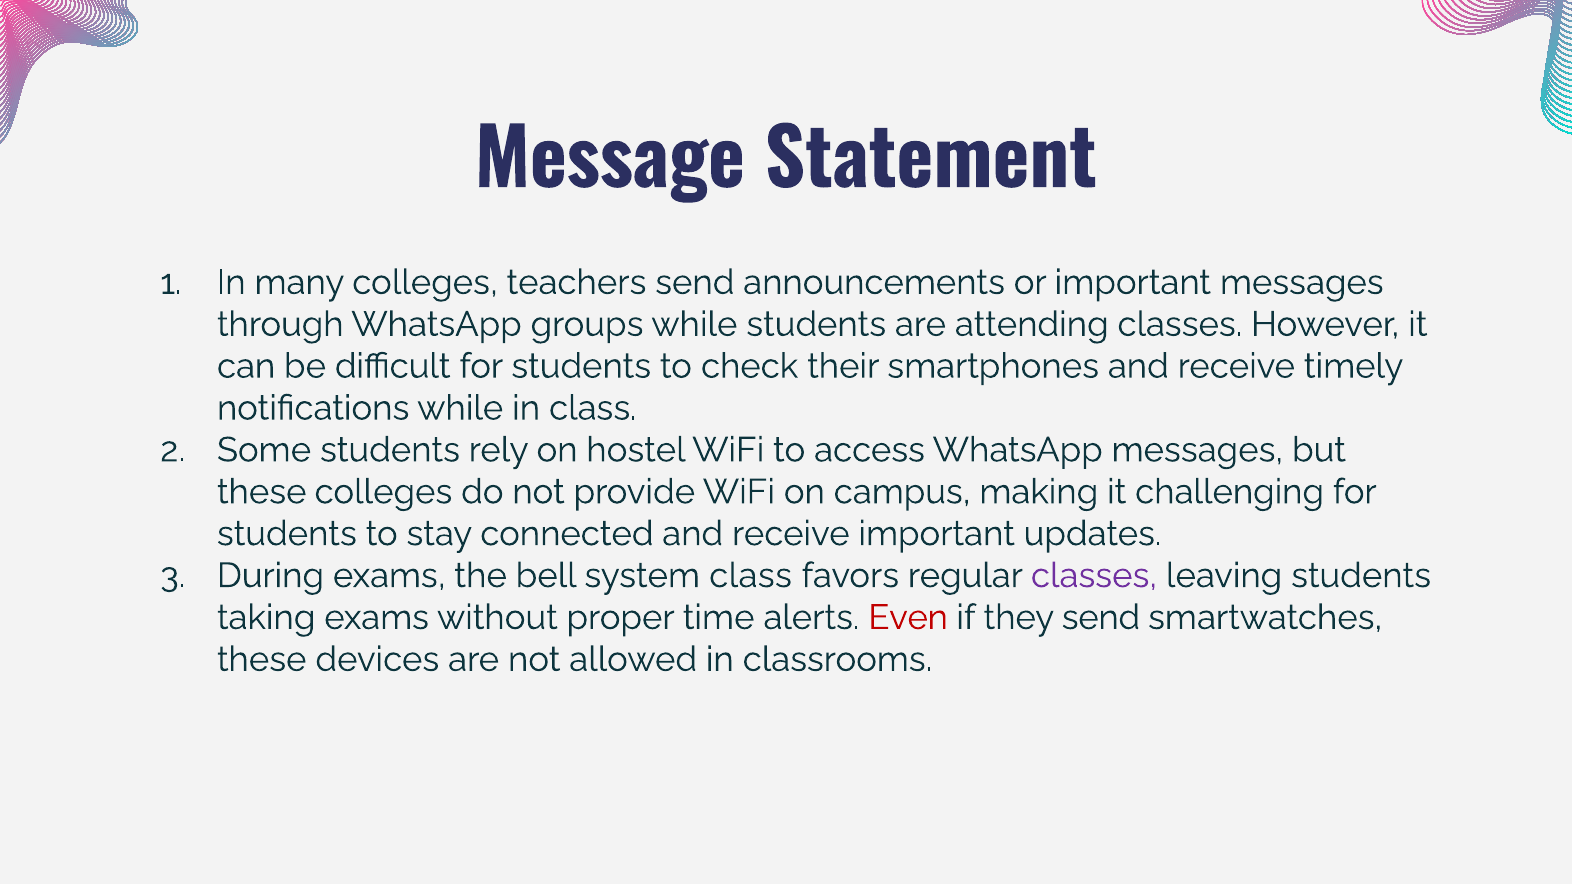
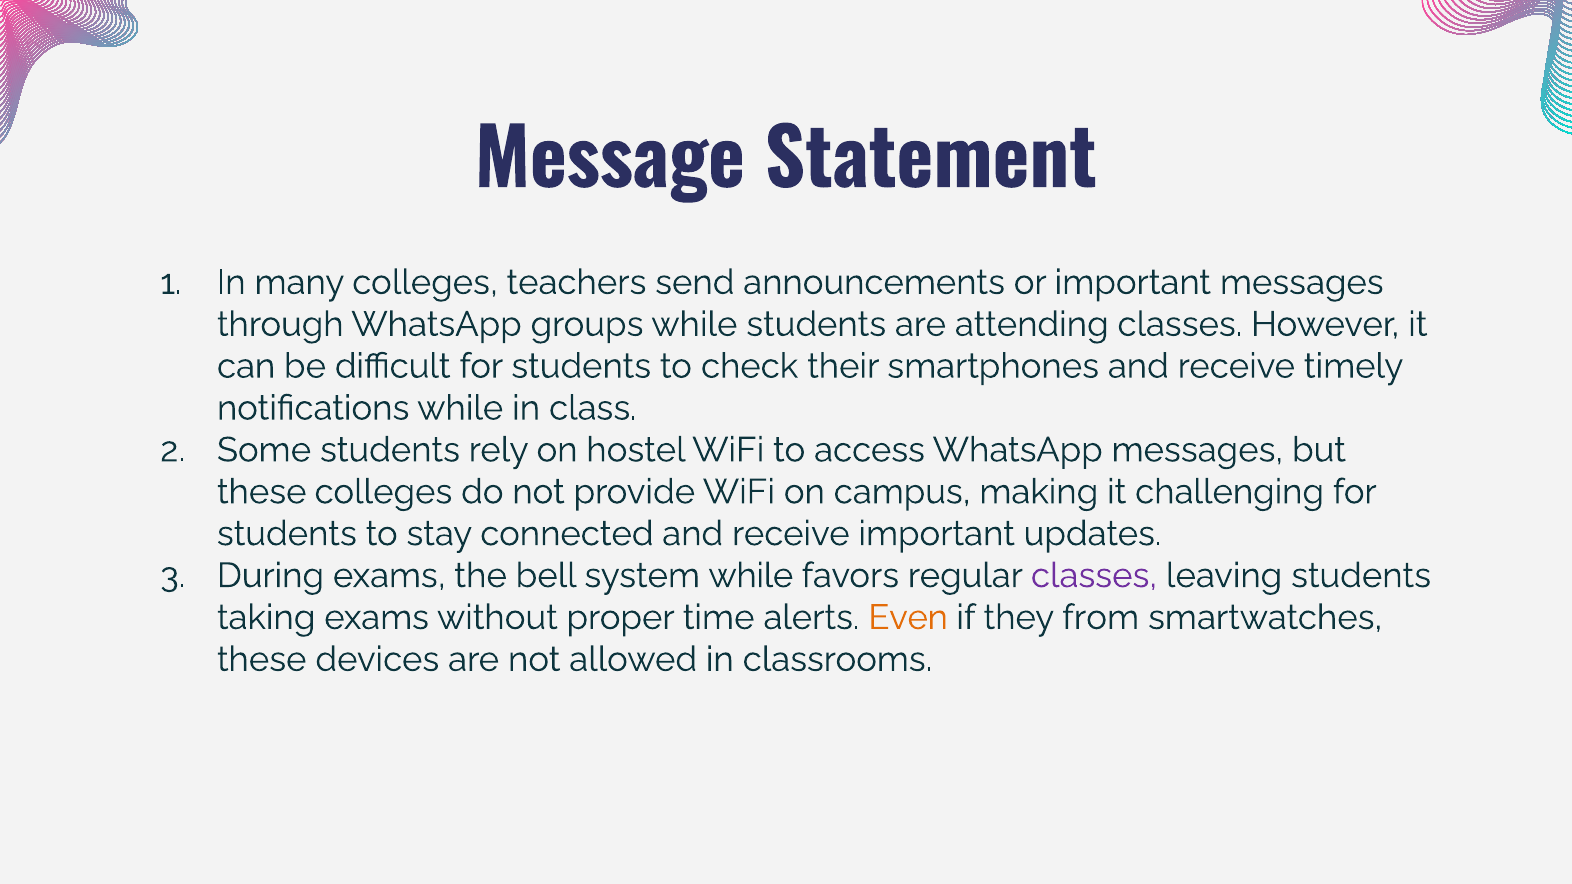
system class: class -> while (751, 576)
Even colour: red -> orange (908, 618)
they send: send -> from (1101, 618)
